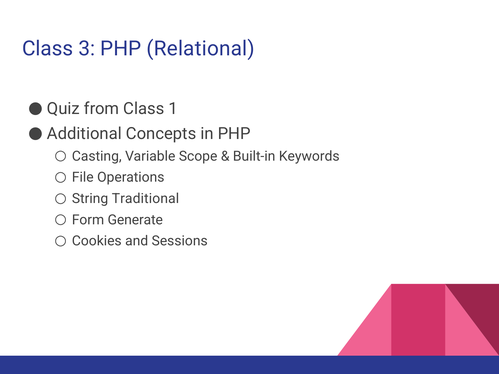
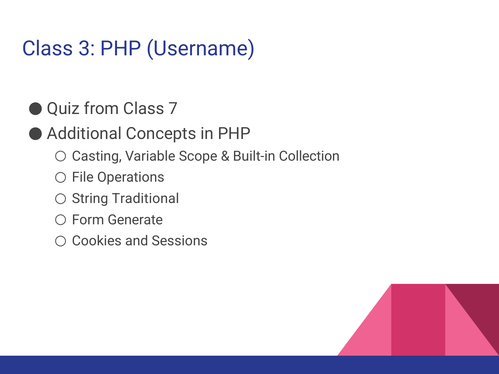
Relational: Relational -> Username (201, 49)
1: 1 -> 7 (173, 109)
Keywords: Keywords -> Collection (309, 156)
